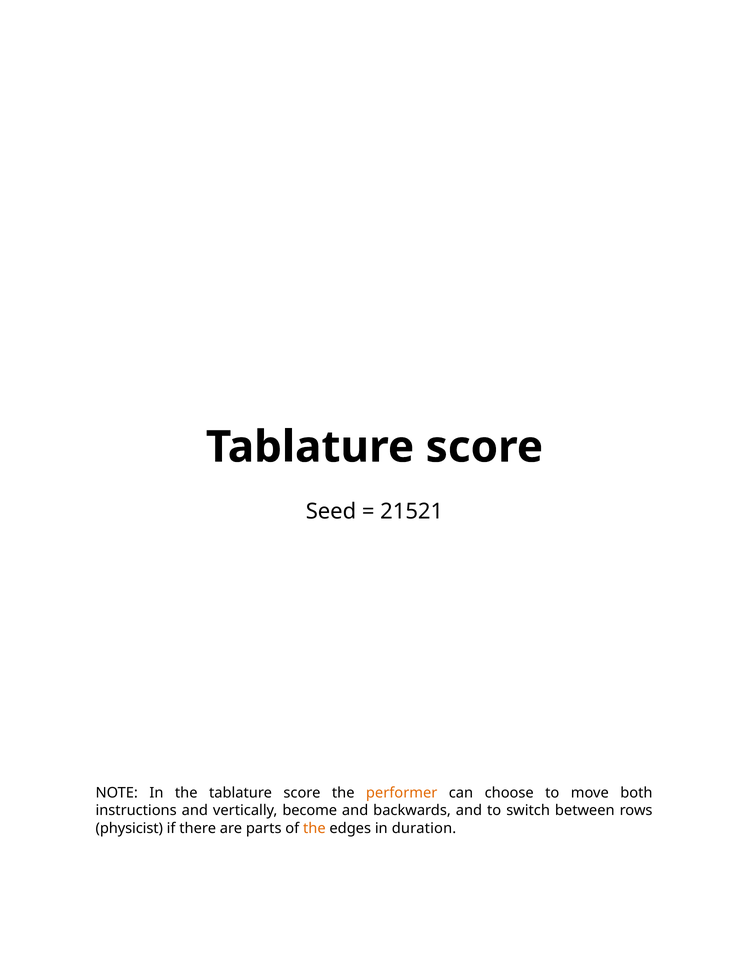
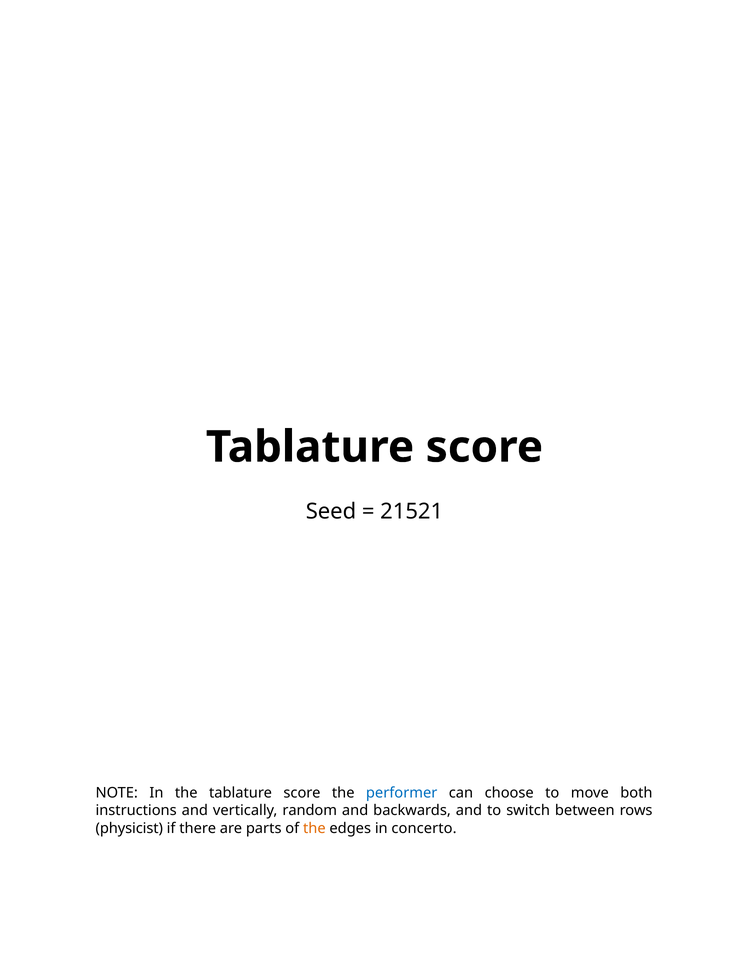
performer colour: orange -> blue (402, 793)
become: become -> random (310, 811)
duration: duration -> concerto (424, 828)
